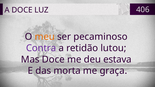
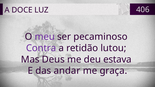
meu colour: orange -> purple (45, 37)
Mas Doce: Doce -> Deus (53, 60)
morta: morta -> andar (67, 71)
